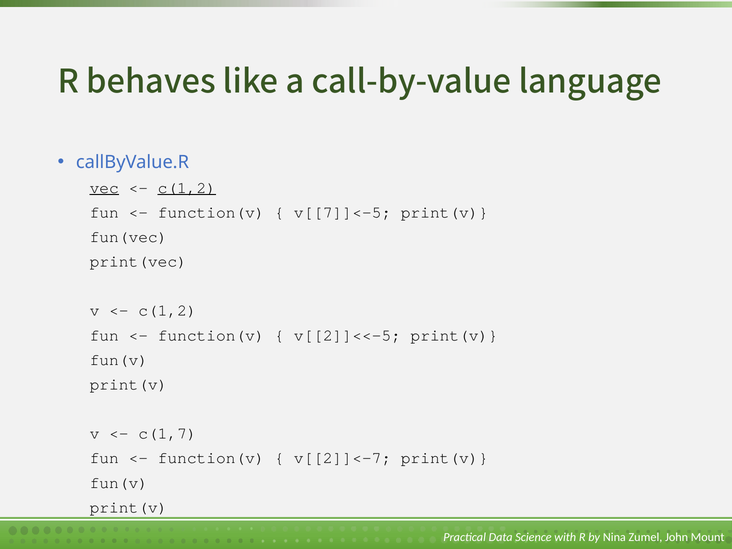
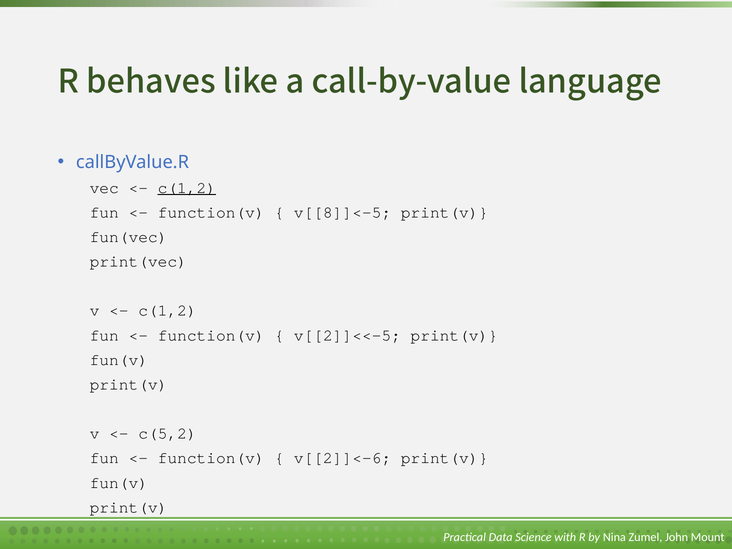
vec underline: present -> none (104, 188)
v[[7]]<-5: v[[7]]<-5 -> v[[8]]<-5 (342, 212)
c(1,7: c(1,7 -> c(5,2 (167, 434)
v[[2]]<-7: v[[2]]<-7 -> v[[2]]<-6 (342, 458)
